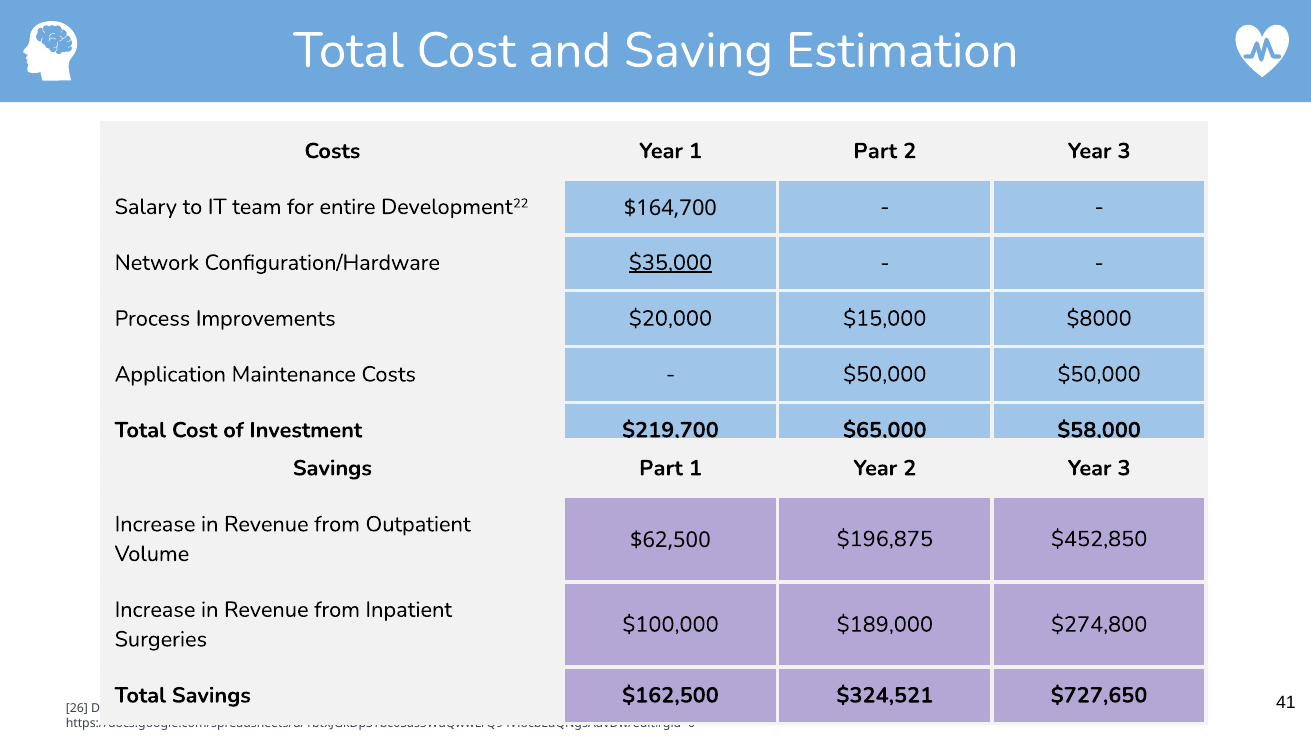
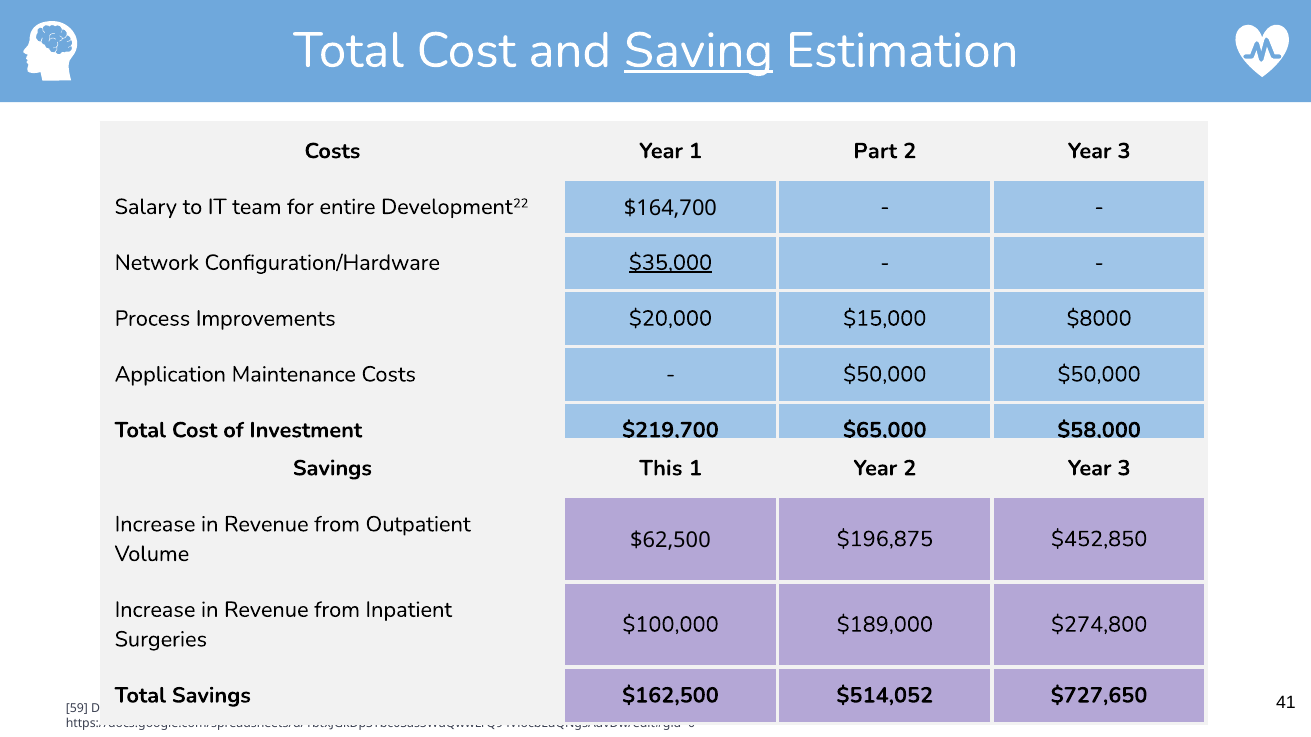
Saving underline: none -> present (698, 51)
Savings Part: Part -> This (661, 468)
$324,521: $324,521 -> $514,052 (885, 696)
26: 26 -> 59 (77, 709)
